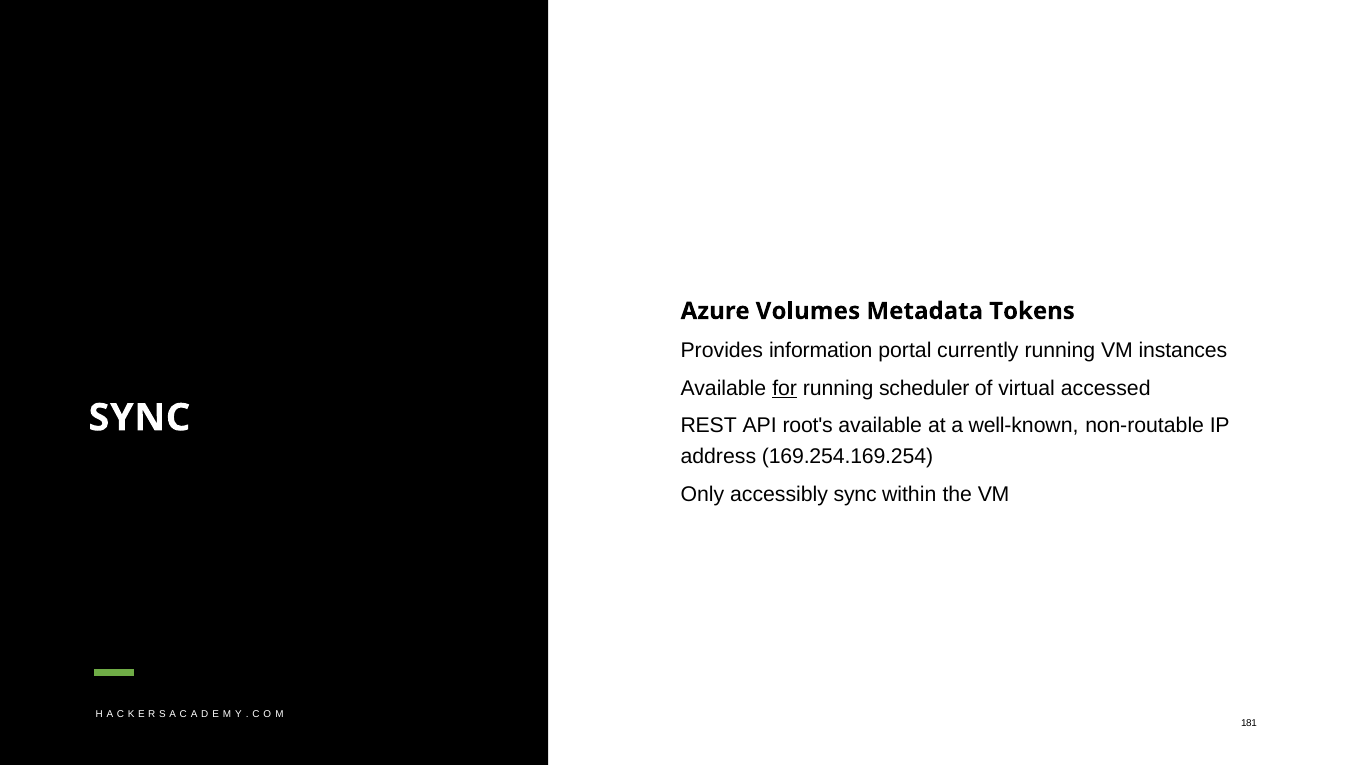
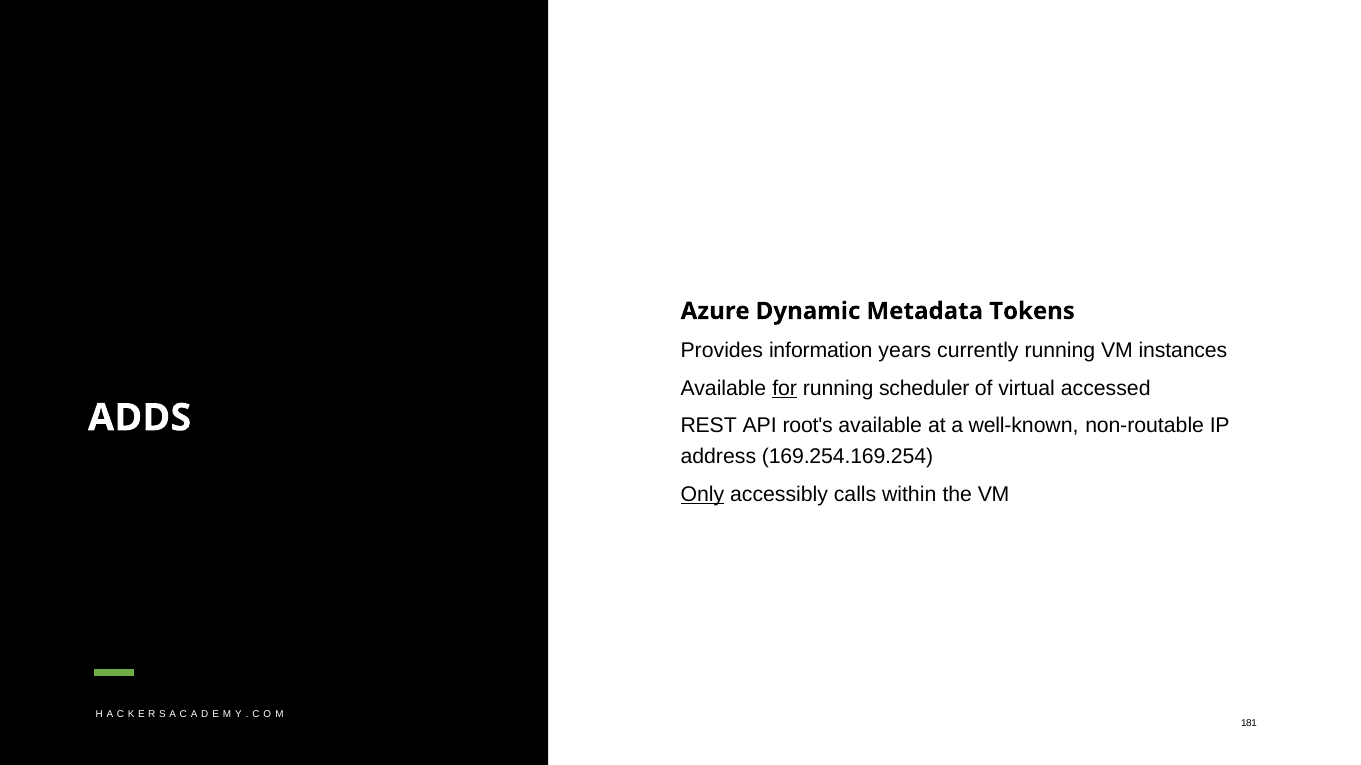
Volumes: Volumes -> Dynamic (808, 311)
portal: portal -> years (905, 351)
SYNC: SYNC -> ADDS (140, 418)
Only underline: none -> present (702, 495)
accessibly sync: sync -> calls (855, 495)
